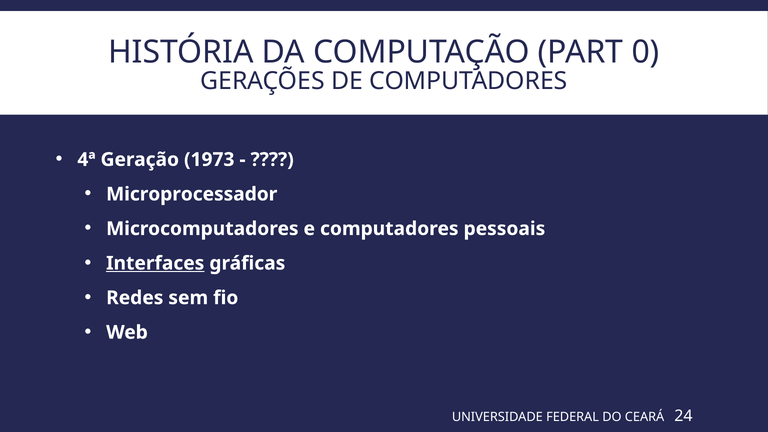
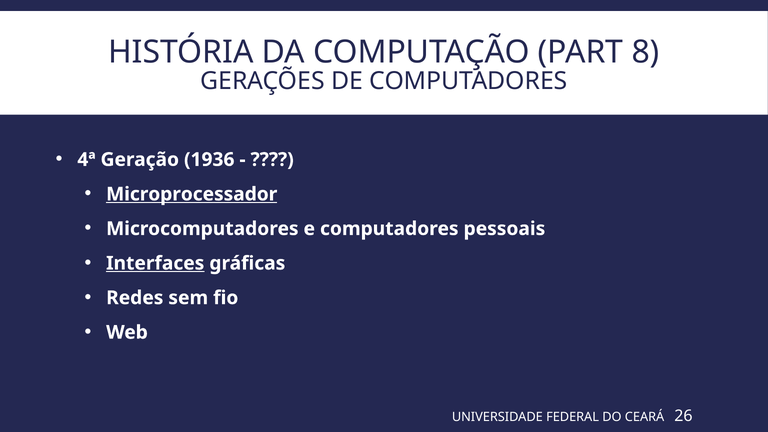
0: 0 -> 8 (645, 52)
1973: 1973 -> 1936 (209, 160)
Microprocessador underline: none -> present (192, 194)
24: 24 -> 26 (683, 416)
